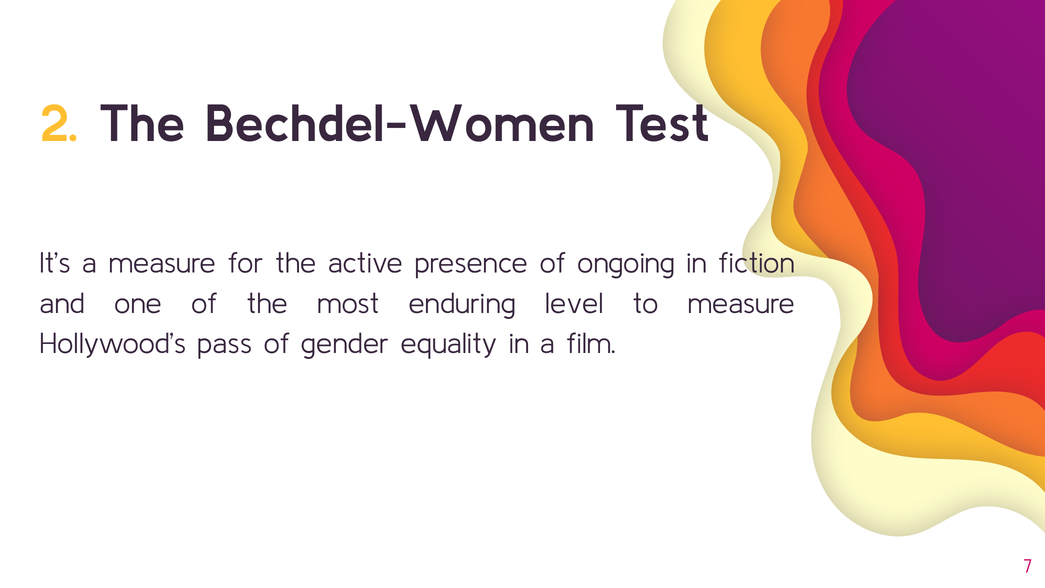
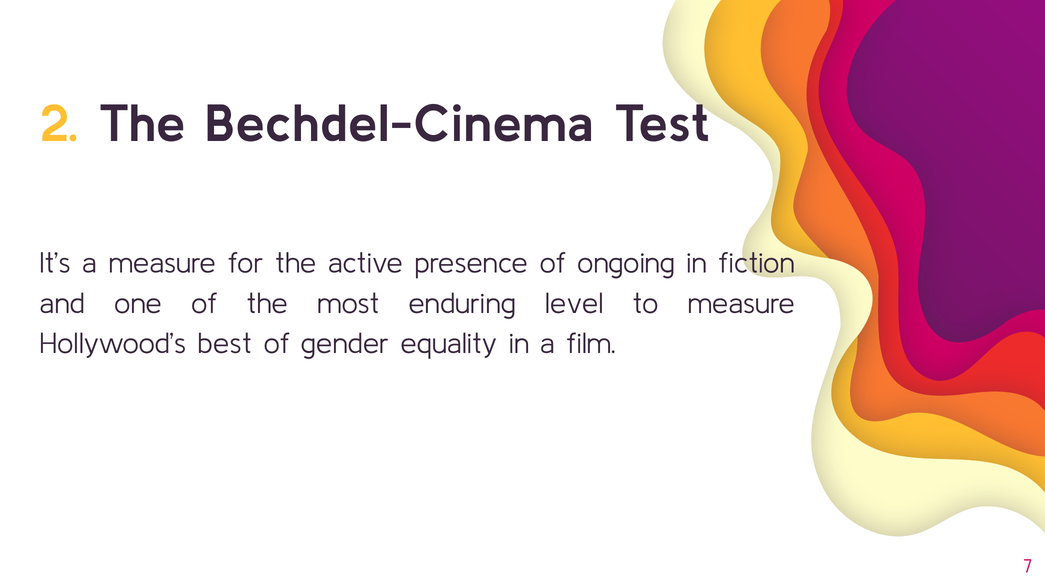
Bechdel-Women: Bechdel-Women -> Bechdel-Cinema (400, 124)
pass: pass -> best (225, 343)
